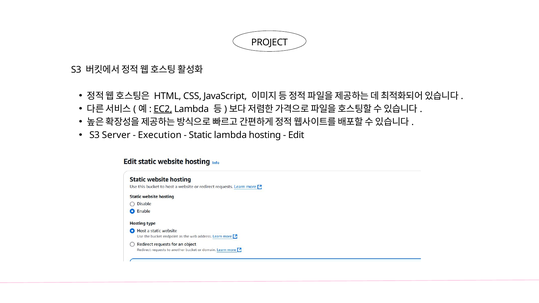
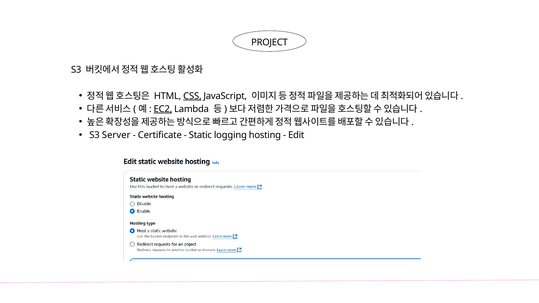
CSS underline: none -> present (192, 96)
Execution: Execution -> Certificate (160, 135)
Static lambda: lambda -> logging (230, 135)
